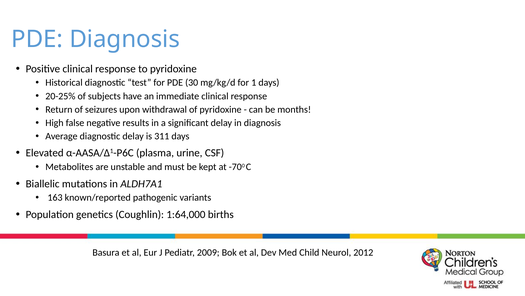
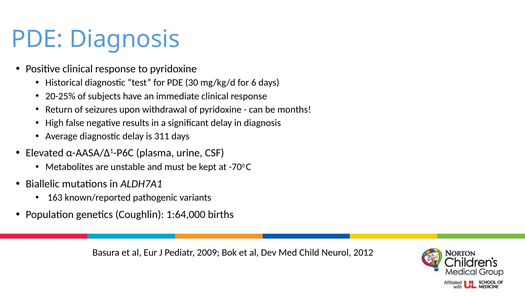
1: 1 -> 6 (254, 83)
